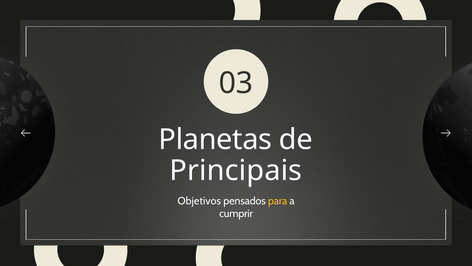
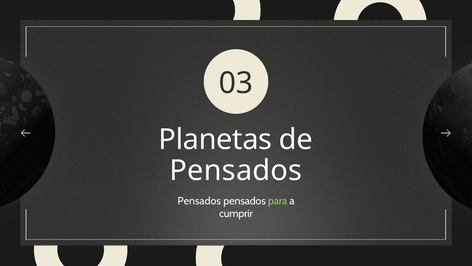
Principais: Principais -> Pensados (236, 170)
Objetivos: Objetivos -> Pensados (199, 201)
para colour: yellow -> light green (278, 201)
